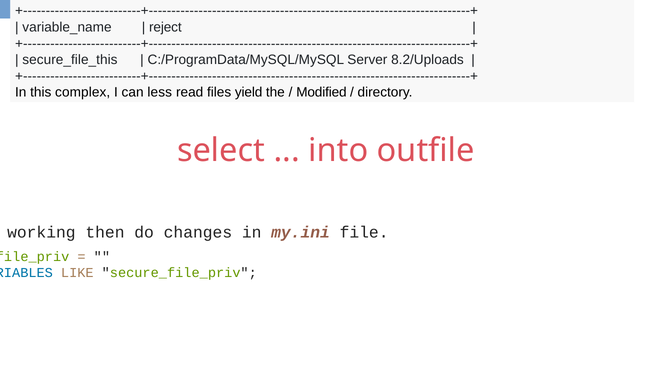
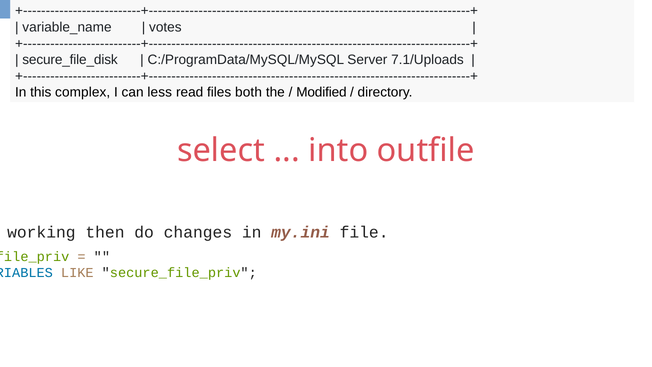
reject: reject -> votes (165, 27)
secure_file_this: secure_file_this -> secure_file_disk (70, 60)
8.2/Uploads: 8.2/Uploads -> 7.1/Uploads (427, 60)
yield: yield -> both (249, 92)
